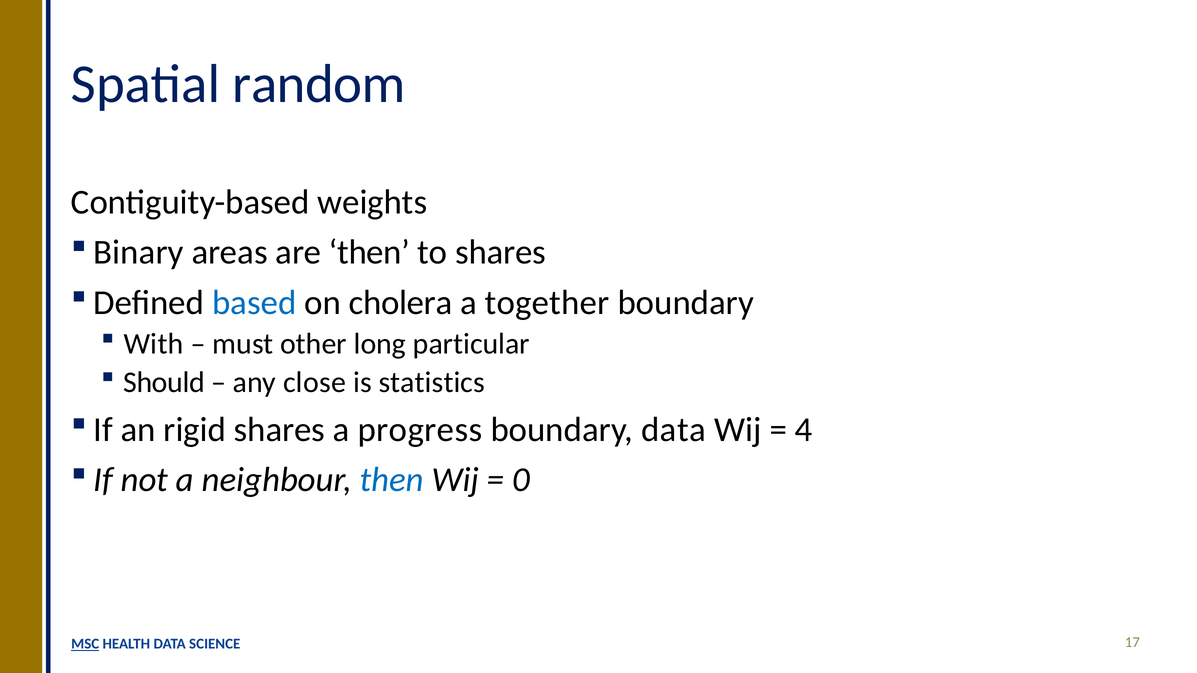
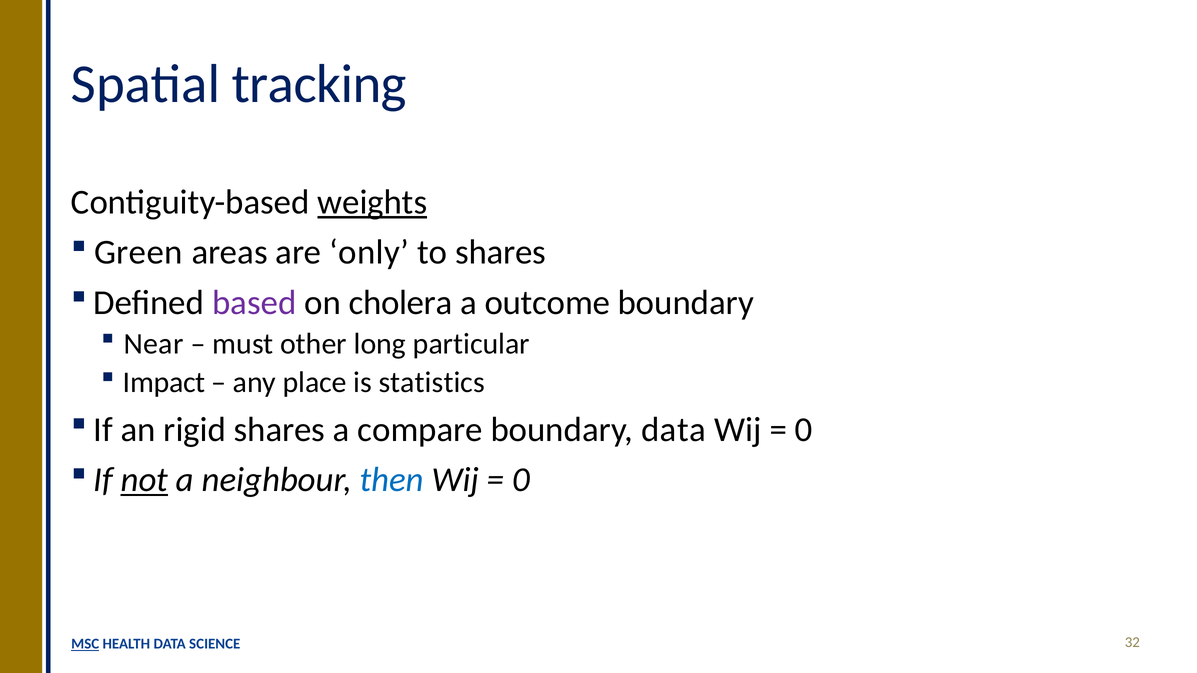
random: random -> tracking (319, 84)
weights underline: none -> present (372, 202)
Binary: Binary -> Green (138, 253)
are then: then -> only (369, 253)
based colour: blue -> purple (254, 303)
together: together -> outcome (547, 303)
With: With -> Near (154, 344)
Should: Should -> Impact (164, 383)
close: close -> place (315, 383)
progress: progress -> compare (420, 430)
4: 4 -> 0 (804, 430)
not underline: none -> present (144, 480)
17: 17 -> 32 (1132, 642)
